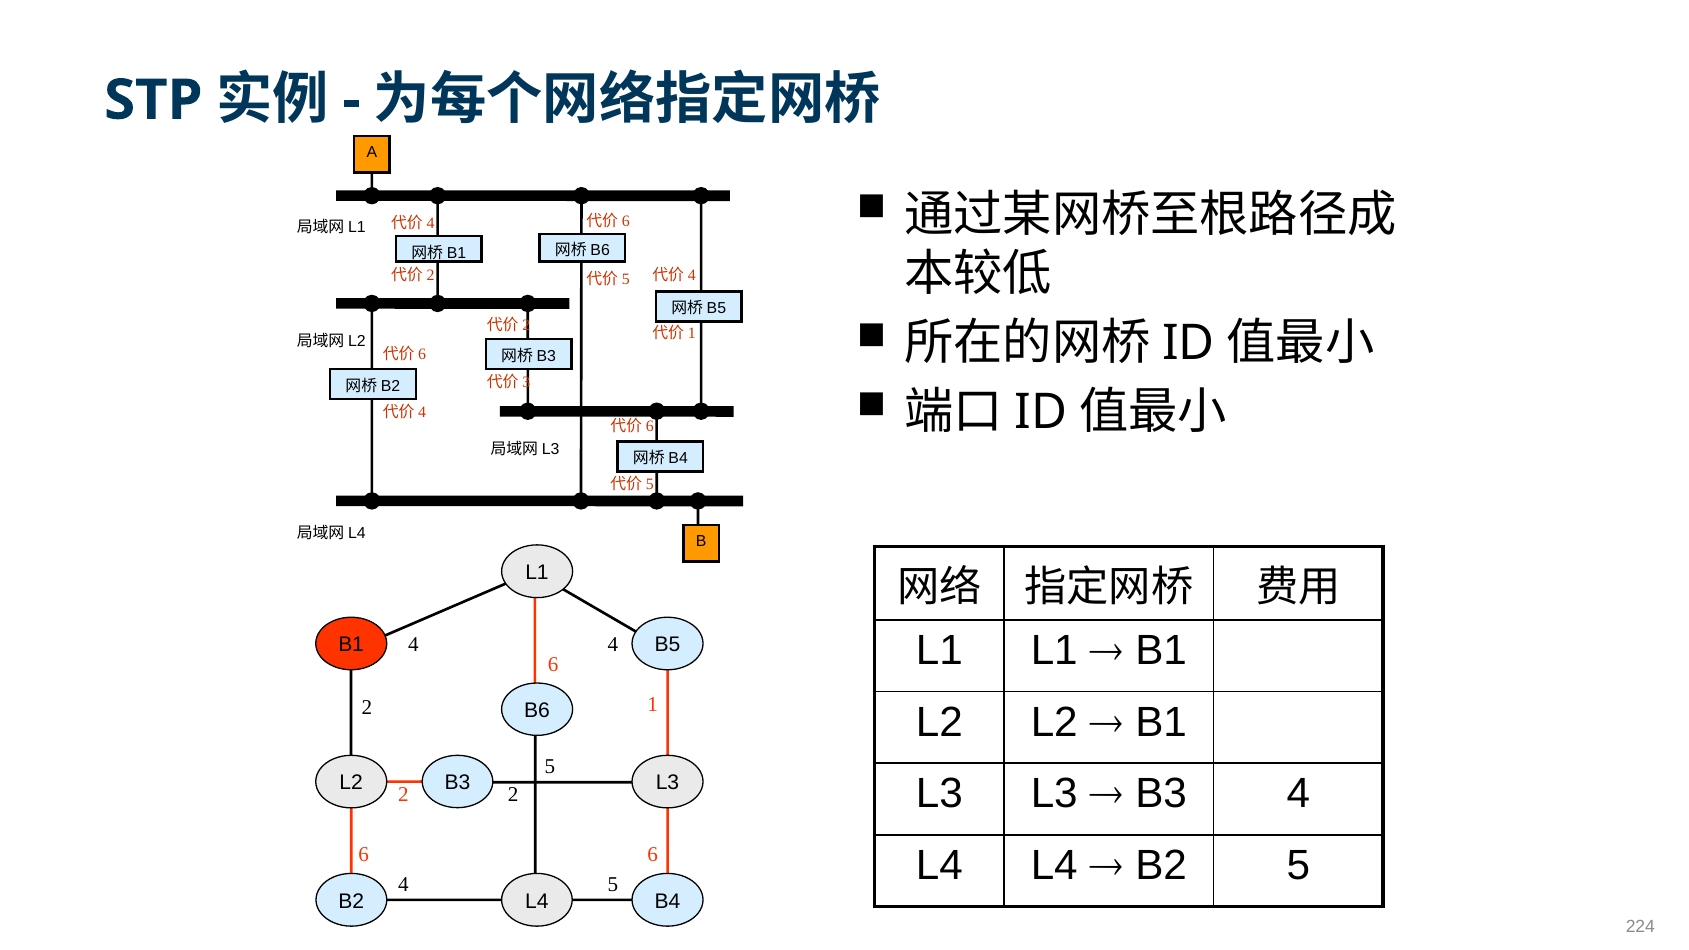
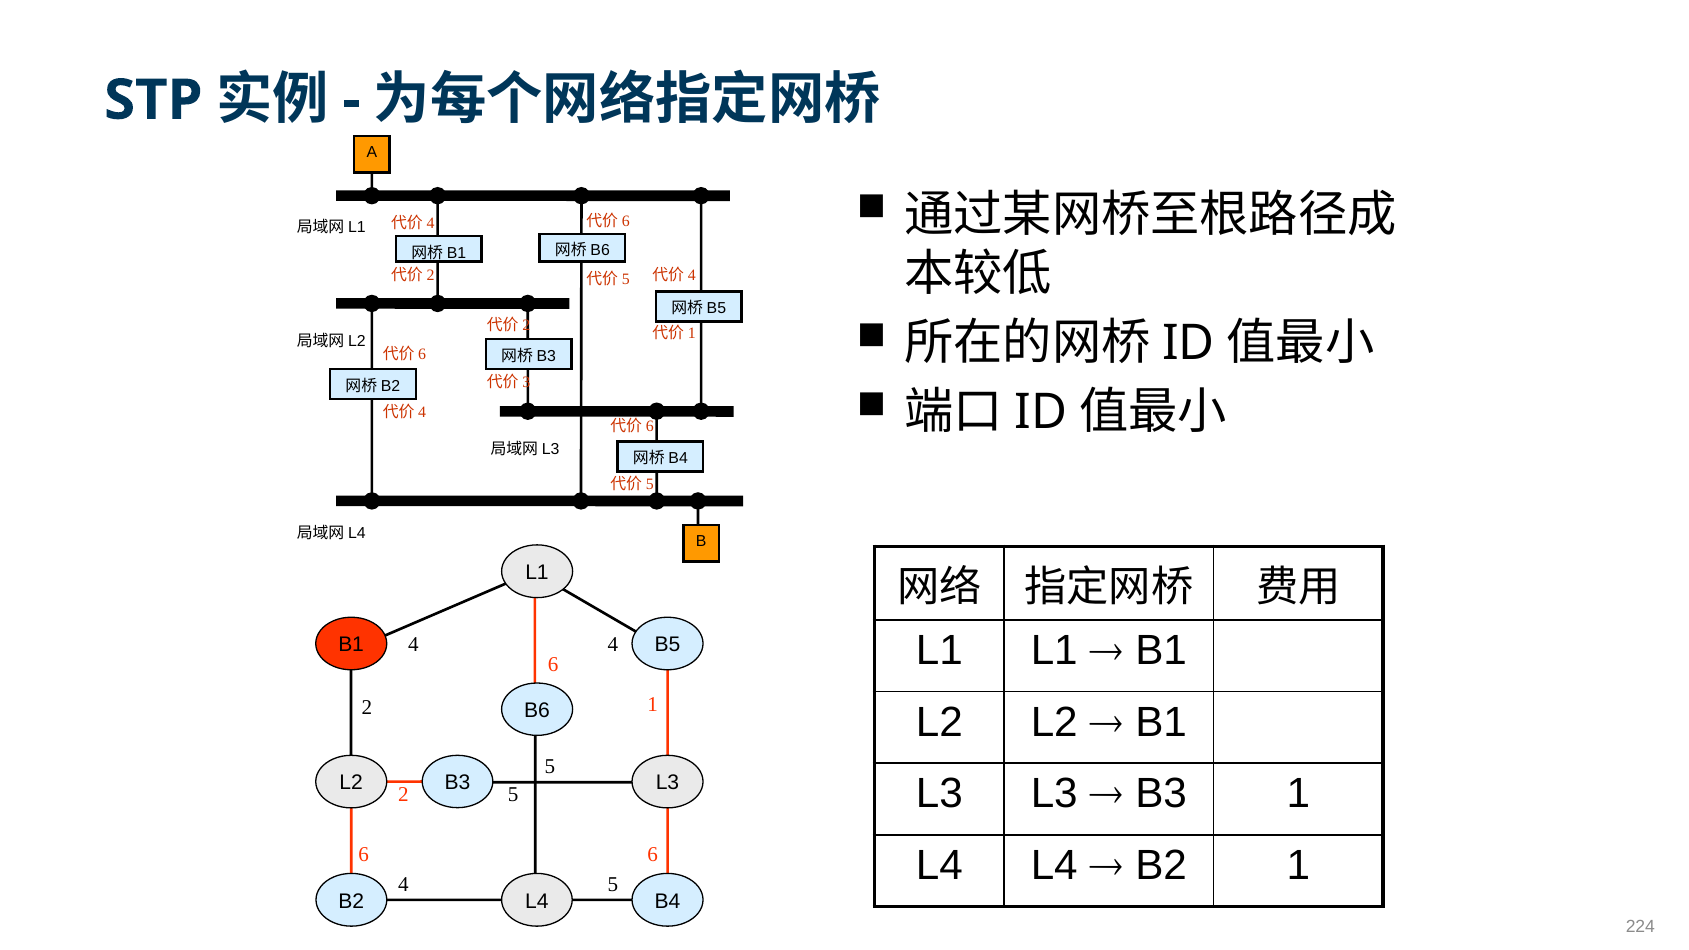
4: 4 -> 1 (1298, 794)
2: 2 -> 5 (513, 795)
B2 5: 5 -> 1 (1298, 865)
